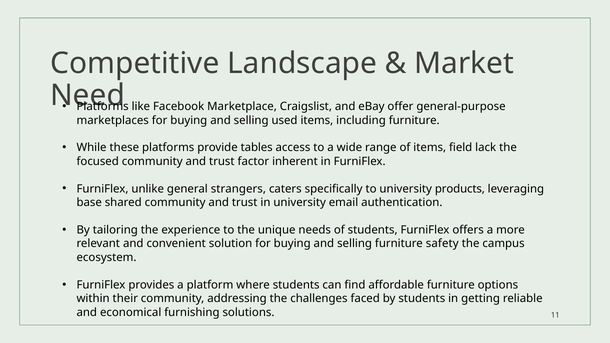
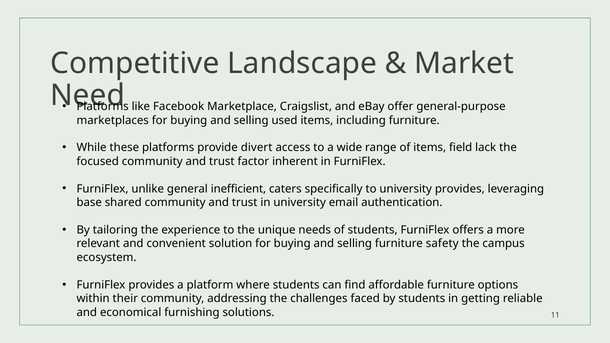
tables: tables -> divert (257, 148)
strangers: strangers -> inefficient (238, 189)
university products: products -> provides (460, 189)
